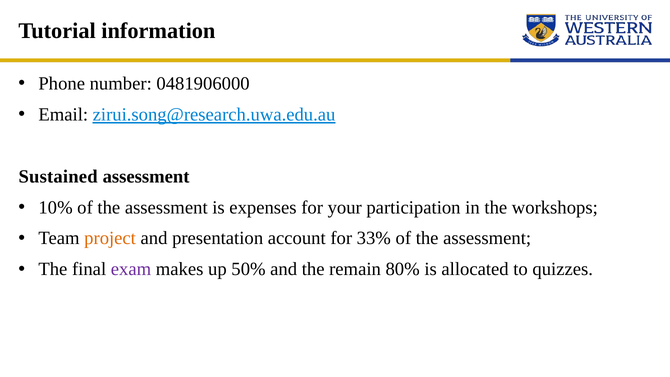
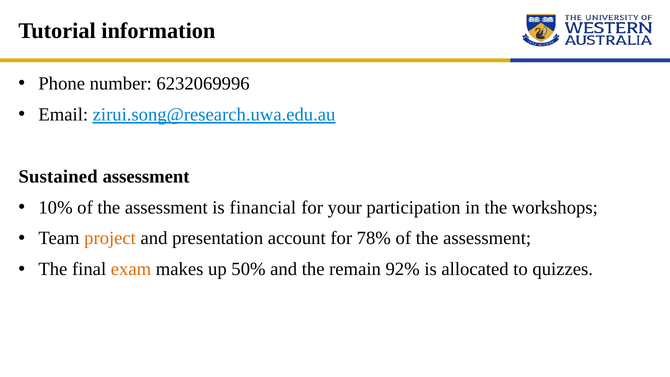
0481906000: 0481906000 -> 6232069996 (203, 84)
expenses: expenses -> financial (263, 207)
33%: 33% -> 78% (374, 238)
exam colour: purple -> orange (131, 269)
80%: 80% -> 92% (403, 269)
